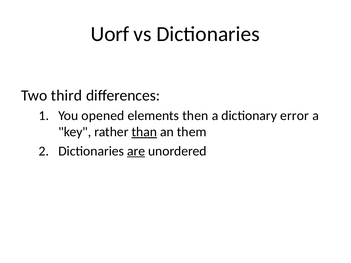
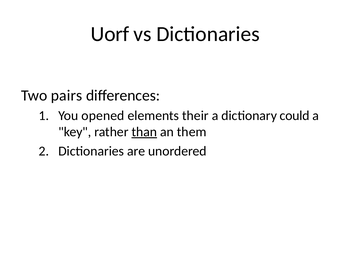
third: third -> pairs (67, 95)
then: then -> their (195, 116)
error: error -> could (295, 116)
are underline: present -> none (136, 151)
